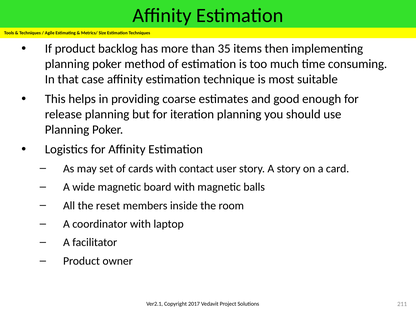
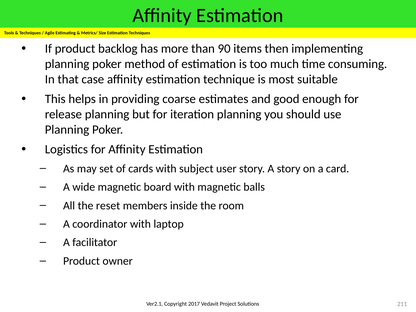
35: 35 -> 90 (224, 49)
contact: contact -> subject (196, 169)
